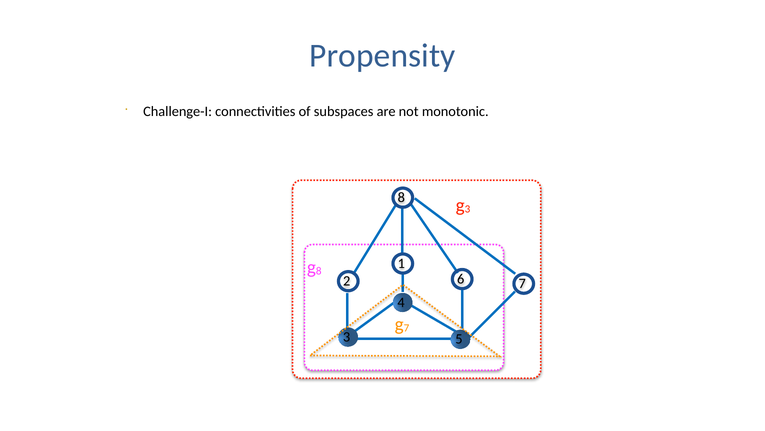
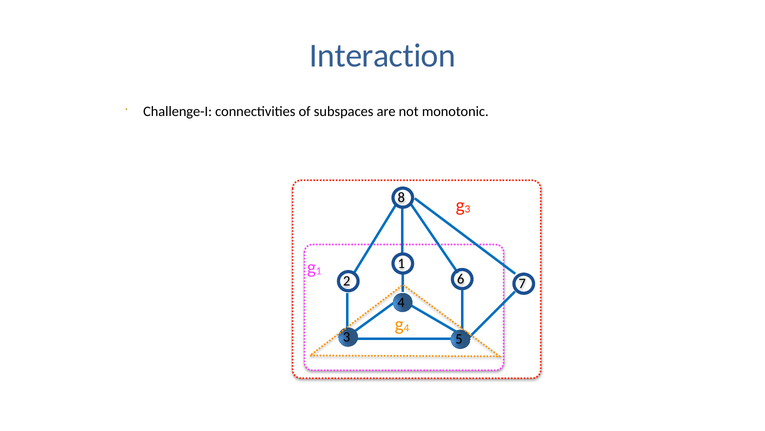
Propensity: Propensity -> Interaction (383, 56)
8: 8 -> 1 (319, 271)
7: 7 -> 4 (407, 328)
